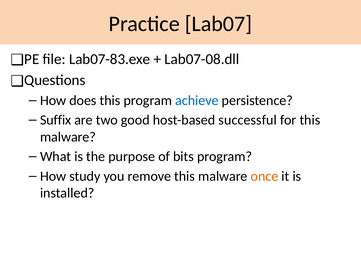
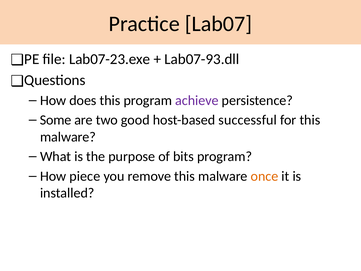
Lab07-83.exe: Lab07-83.exe -> Lab07-23.exe (110, 59)
Lab07-08.dll: Lab07-08.dll -> Lab07-93.dll (202, 59)
achieve colour: blue -> purple (197, 100)
Suffix: Suffix -> Some (56, 120)
study: study -> piece (85, 176)
